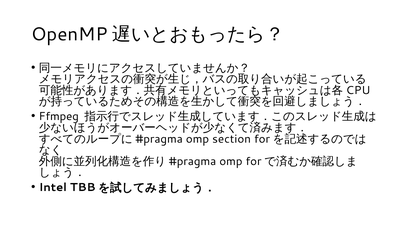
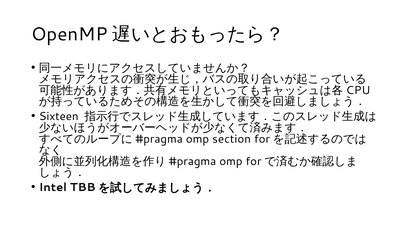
Ffmpeg: Ffmpeg -> Sixteen (59, 117)
